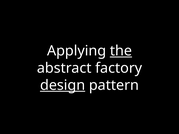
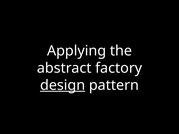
the underline: present -> none (121, 51)
